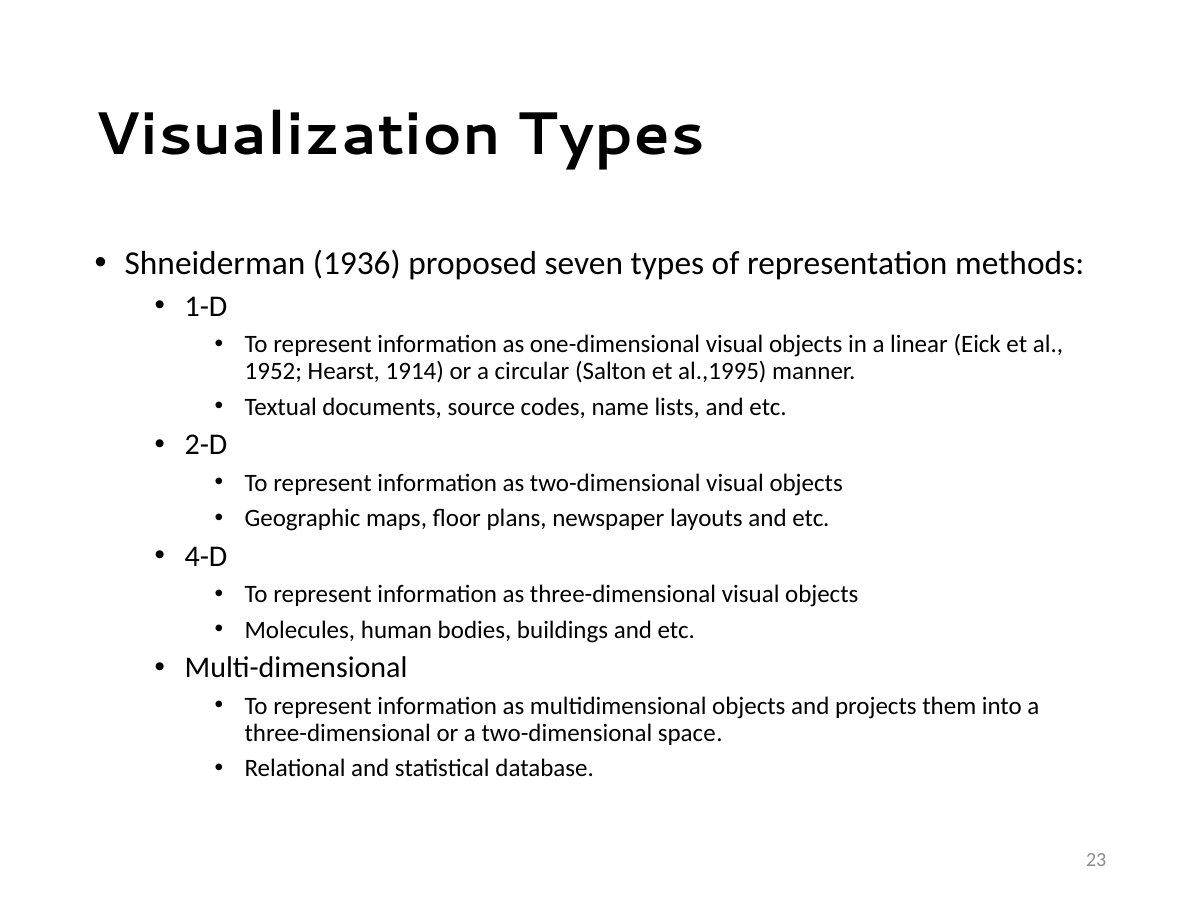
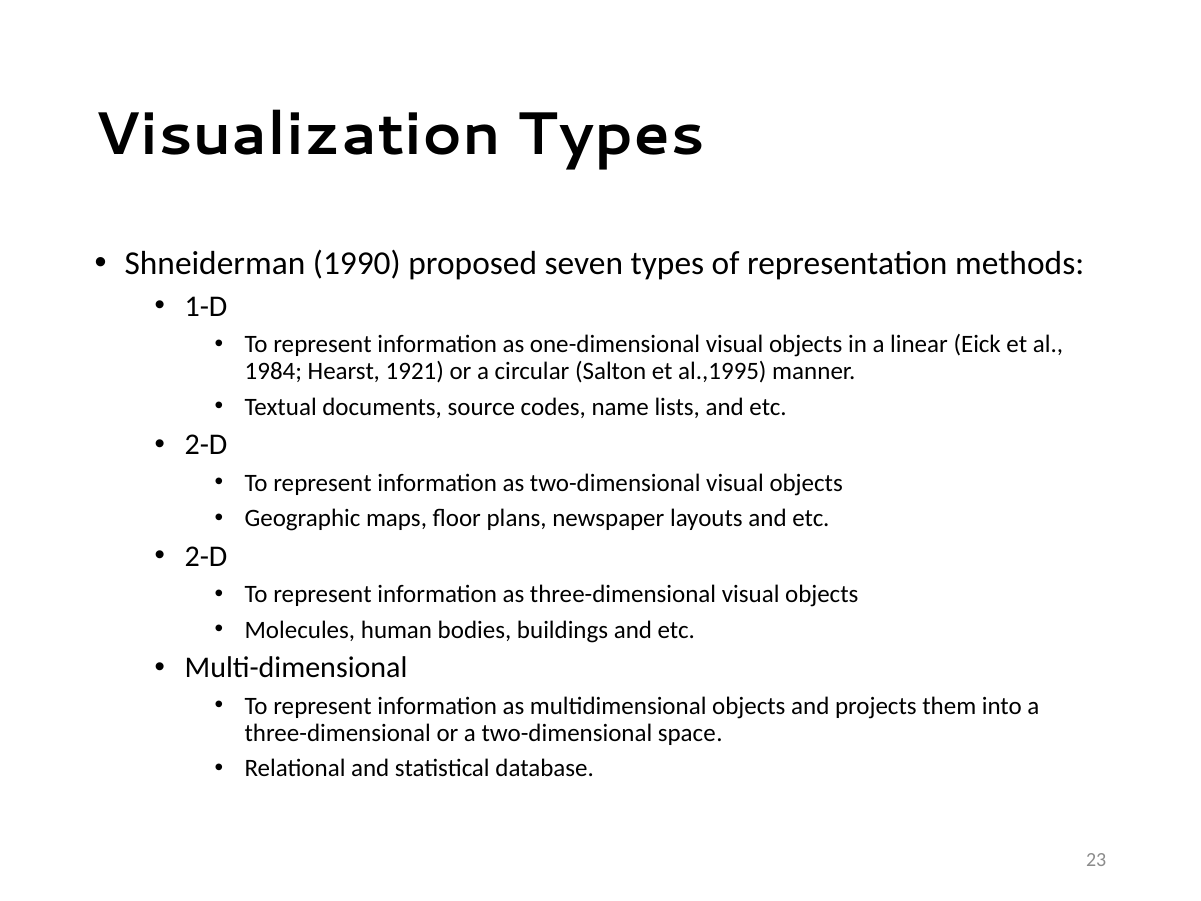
1936: 1936 -> 1990 (357, 264)
1952: 1952 -> 1984 (273, 371)
1914: 1914 -> 1921 (415, 371)
4-D: 4-D -> 2-D (206, 556)
